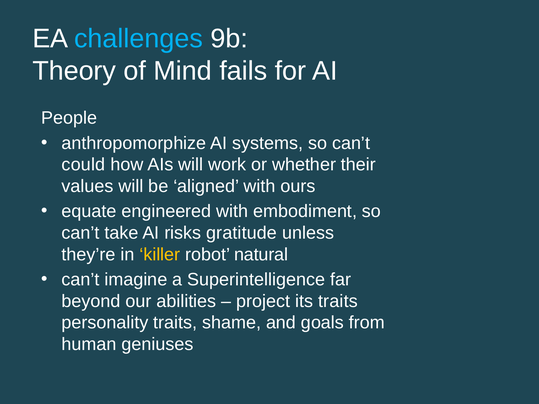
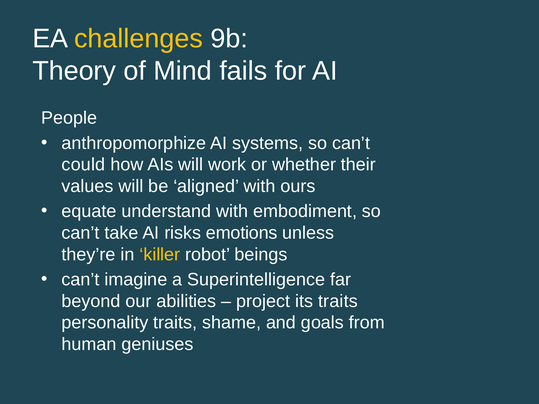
challenges colour: light blue -> yellow (139, 39)
engineered: engineered -> understand (166, 211)
gratitude: gratitude -> emotions (242, 233)
natural: natural -> beings (261, 255)
